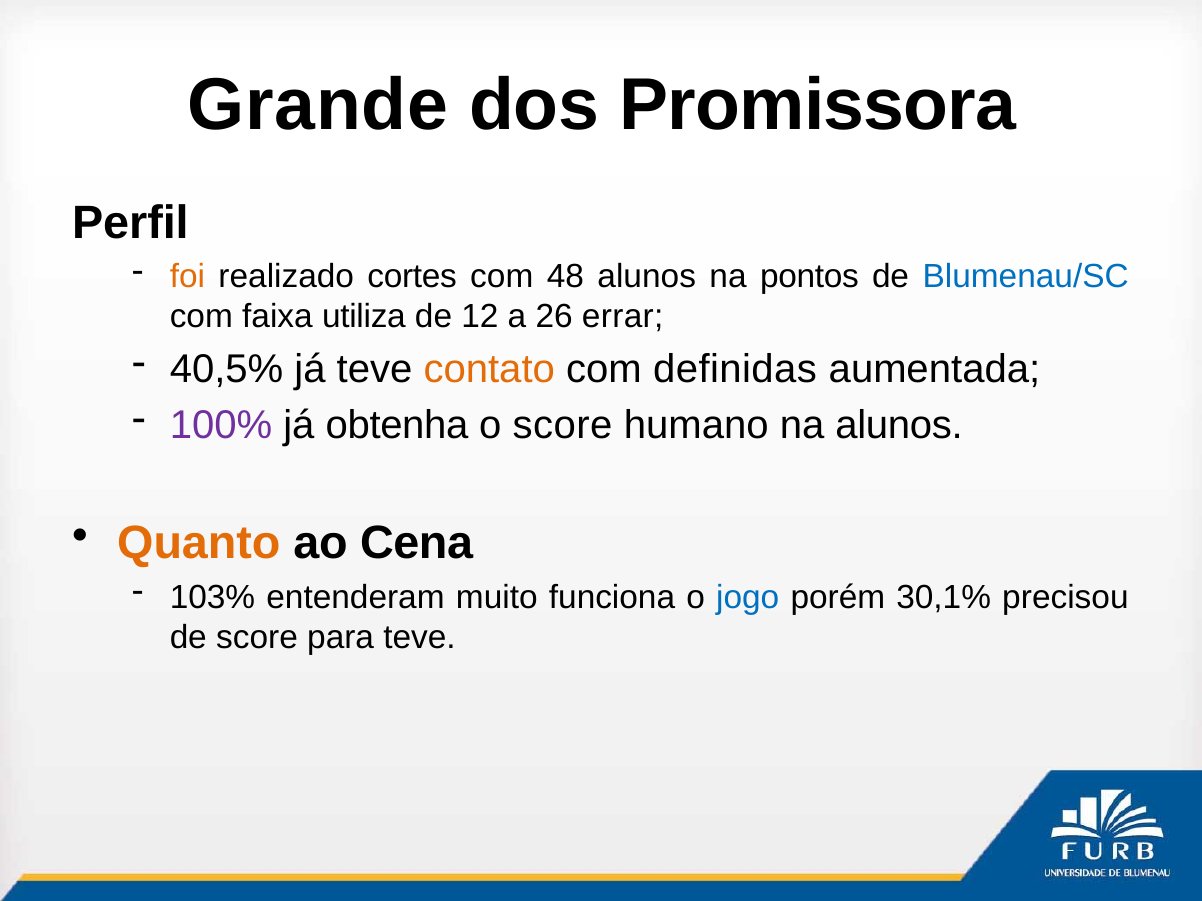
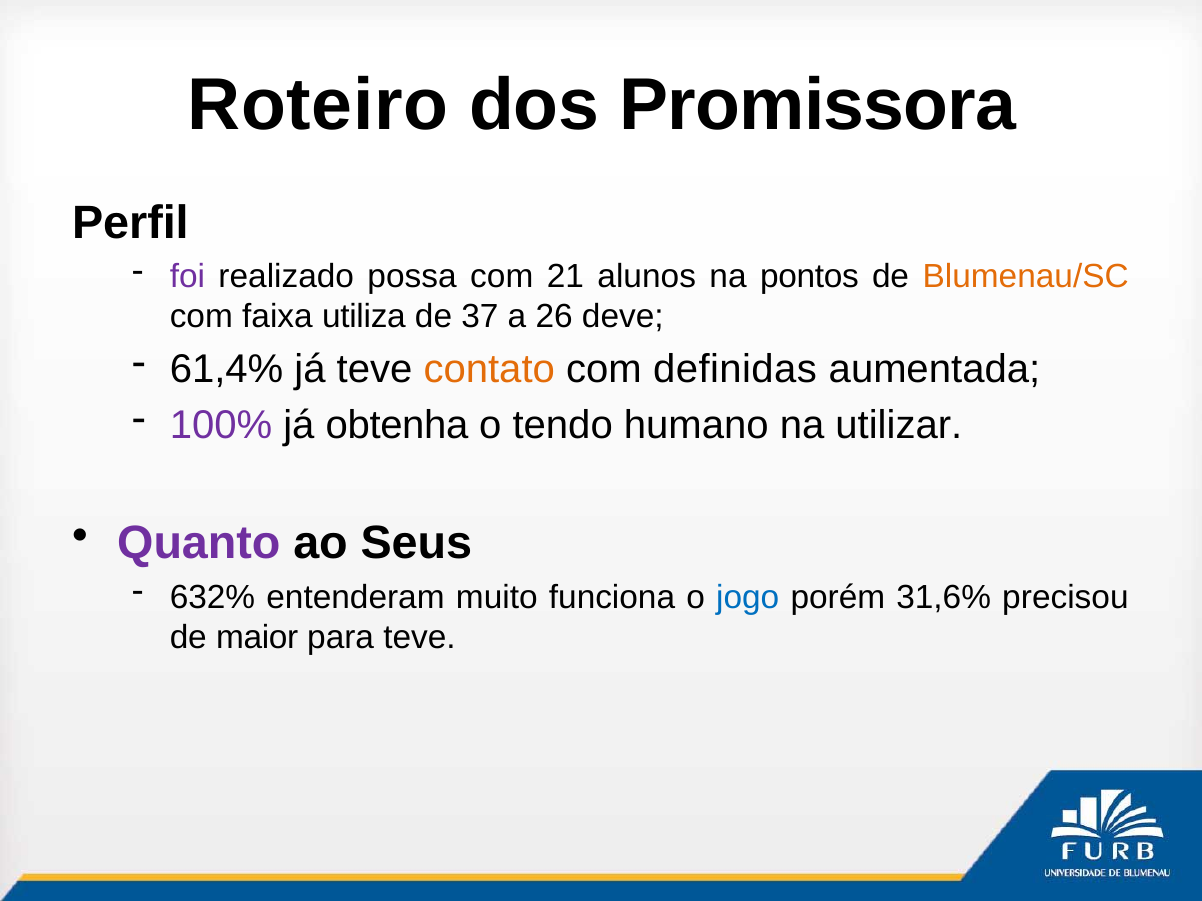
Grande: Grande -> Roteiro (318, 105)
foi colour: orange -> purple (187, 277)
cortes: cortes -> possa (412, 277)
48: 48 -> 21 (565, 277)
Blumenau/SC colour: blue -> orange (1026, 277)
12: 12 -> 37 (480, 317)
errar: errar -> deve (623, 317)
40,5%: 40,5% -> 61,4% (227, 370)
o score: score -> tendo (563, 426)
na alunos: alunos -> utilizar (899, 426)
Quanto colour: orange -> purple (199, 544)
Cena: Cena -> Seus (416, 544)
103%: 103% -> 632% (212, 597)
30,1%: 30,1% -> 31,6% (944, 597)
de score: score -> maior (257, 638)
